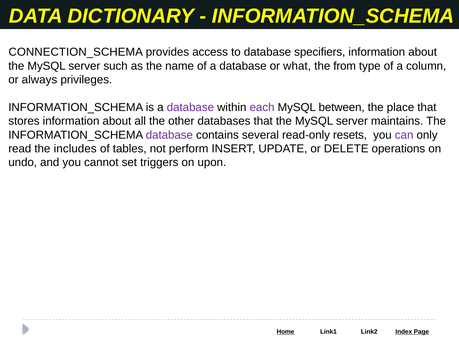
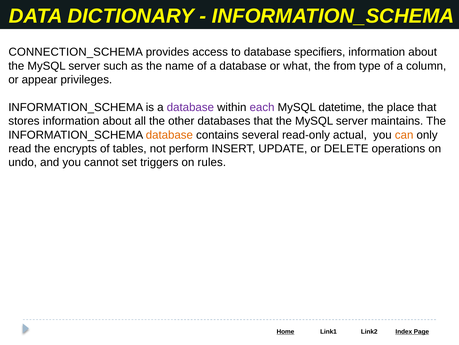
always: always -> appear (40, 80)
between: between -> datetime (342, 107)
database colour: purple -> orange (169, 135)
resets: resets -> actual (350, 135)
can colour: purple -> orange (404, 135)
includes: includes -> encrypts (75, 148)
upon: upon -> rules (212, 162)
